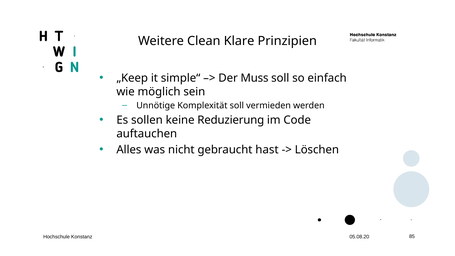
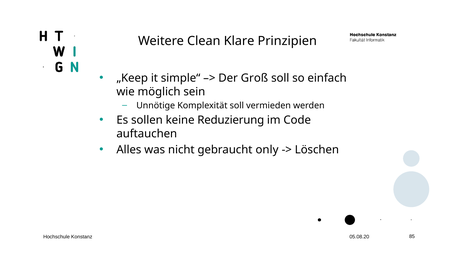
Muss: Muss -> Groß (254, 78)
hast: hast -> only (267, 150)
